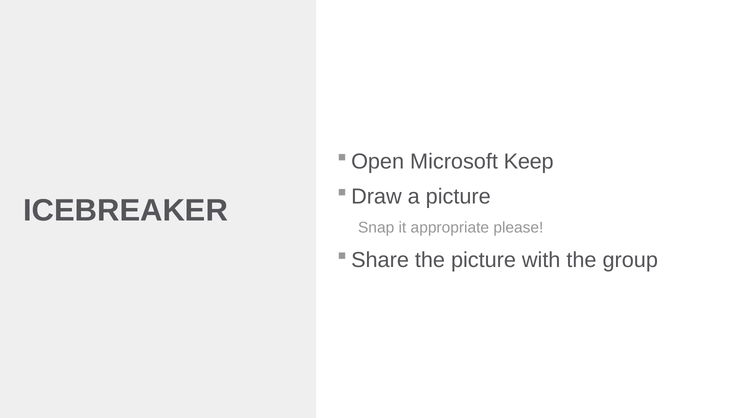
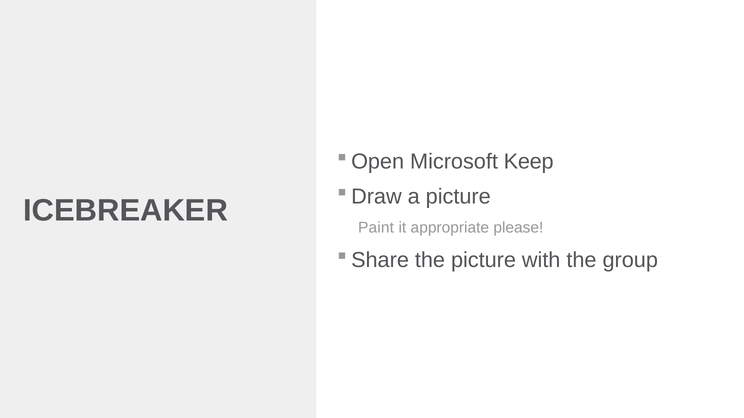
Snap: Snap -> Paint (376, 228)
